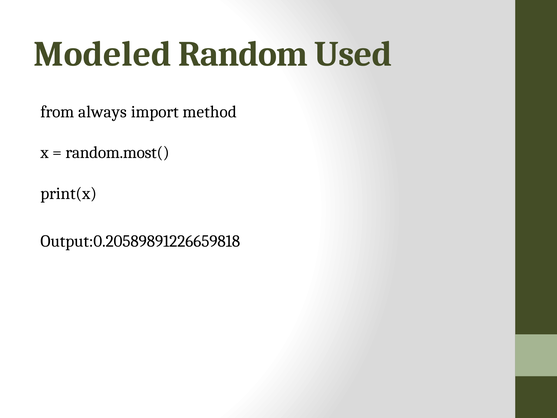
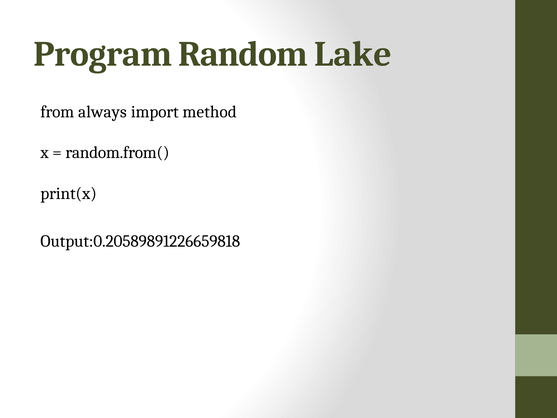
Modeled: Modeled -> Program (103, 54)
Used: Used -> Lake (353, 54)
random.most(: random.most( -> random.from( (117, 152)
